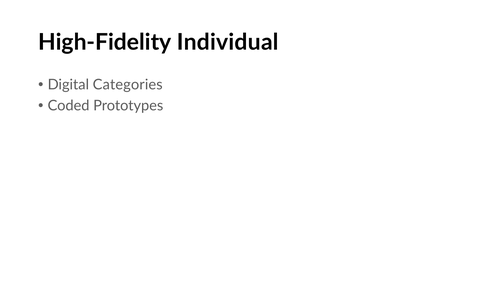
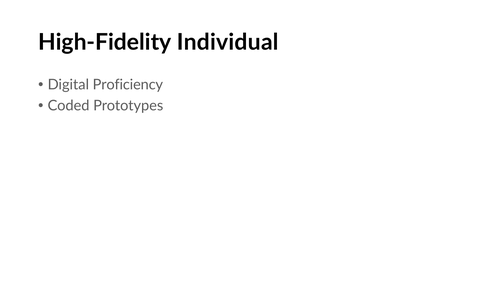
Categories: Categories -> Proficiency (128, 85)
